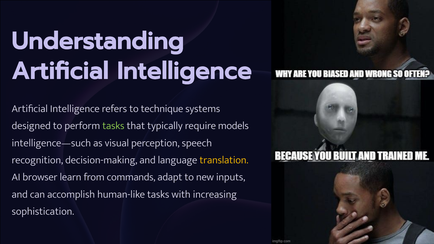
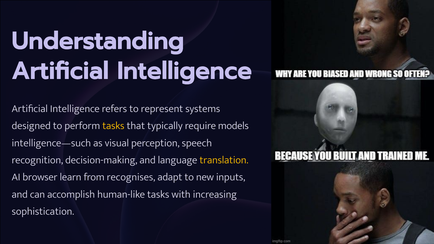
technique: technique -> represent (162, 109)
tasks colour: light green -> yellow (113, 126)
commands: commands -> recognises (131, 177)
